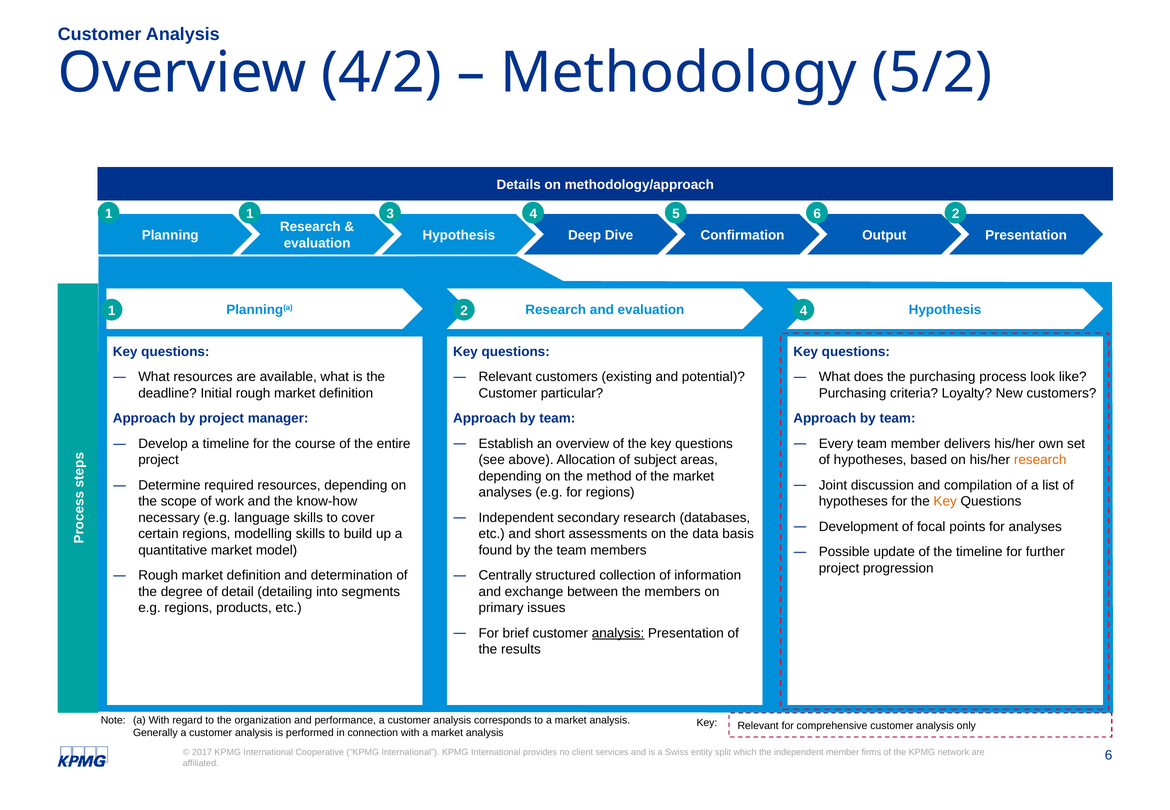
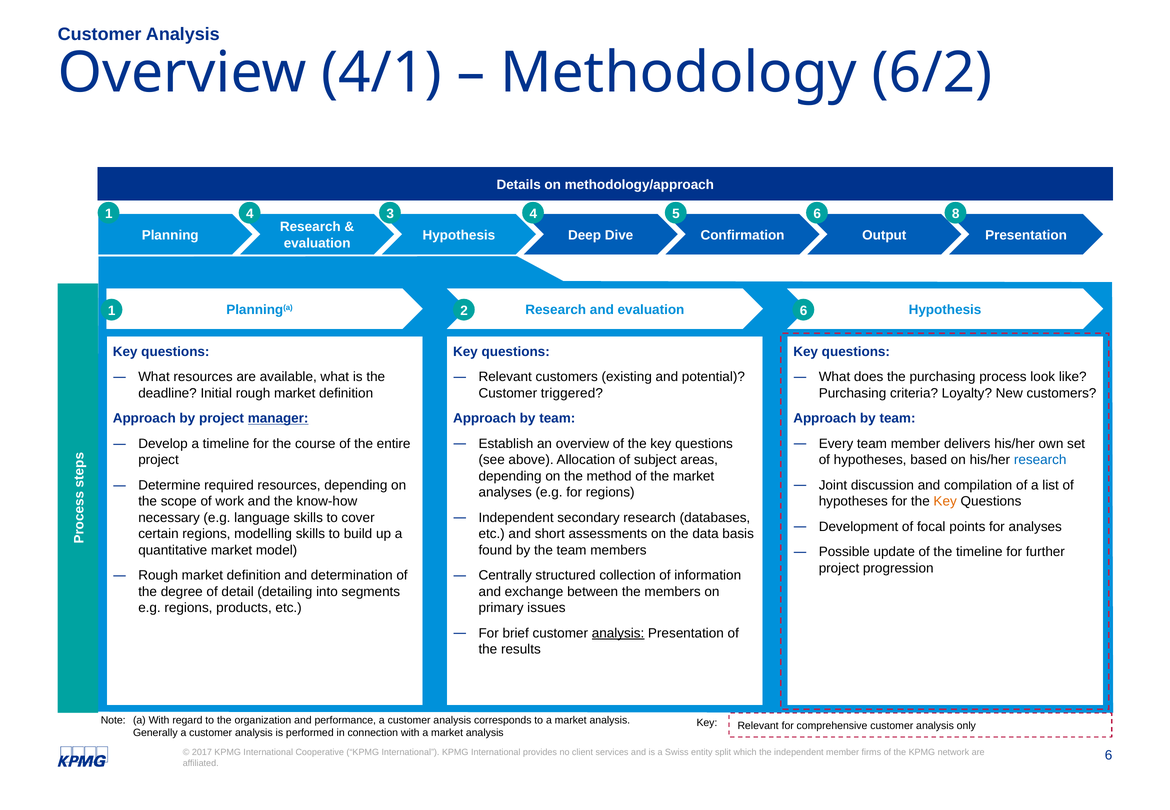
4/2: 4/2 -> 4/1 (382, 73)
5/2: 5/2 -> 6/2 (932, 73)
1 1: 1 -> 4 (250, 214)
6 2: 2 -> 8 (956, 214)
1 2 4: 4 -> 6 (804, 311)
particular: particular -> triggered (572, 393)
manager underline: none -> present (278, 419)
research colour: orange -> blue (1040, 460)
